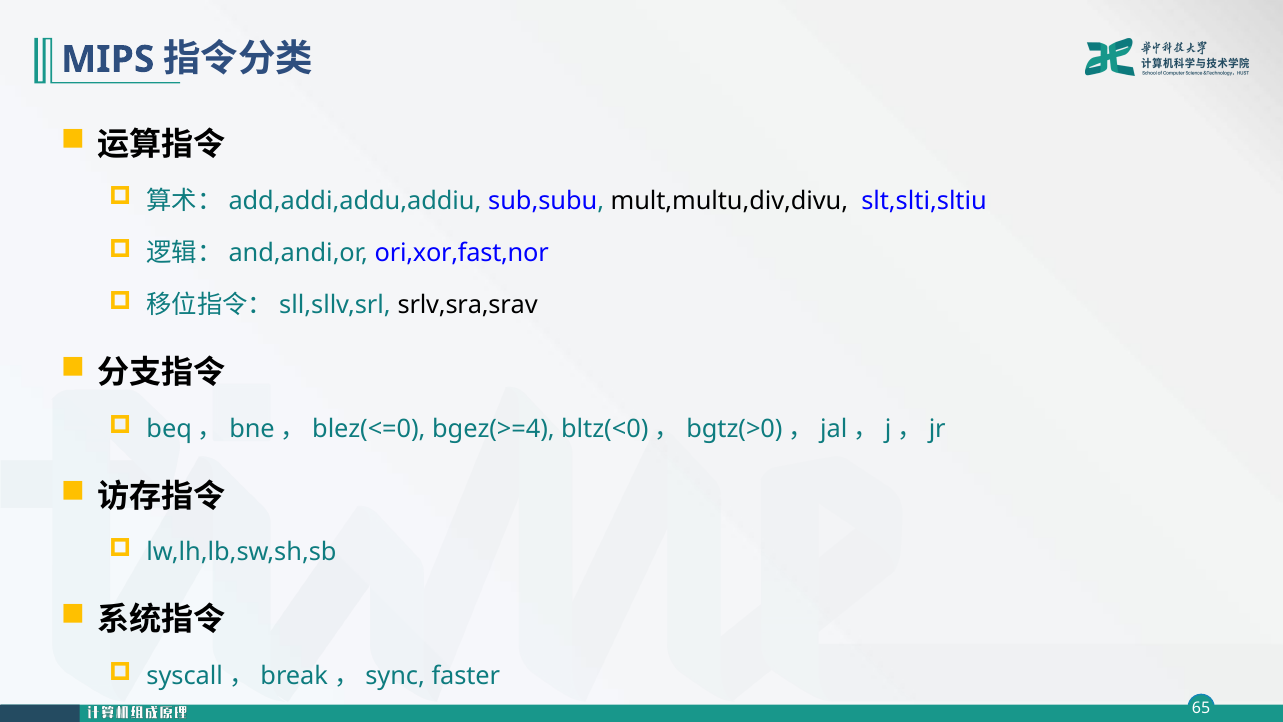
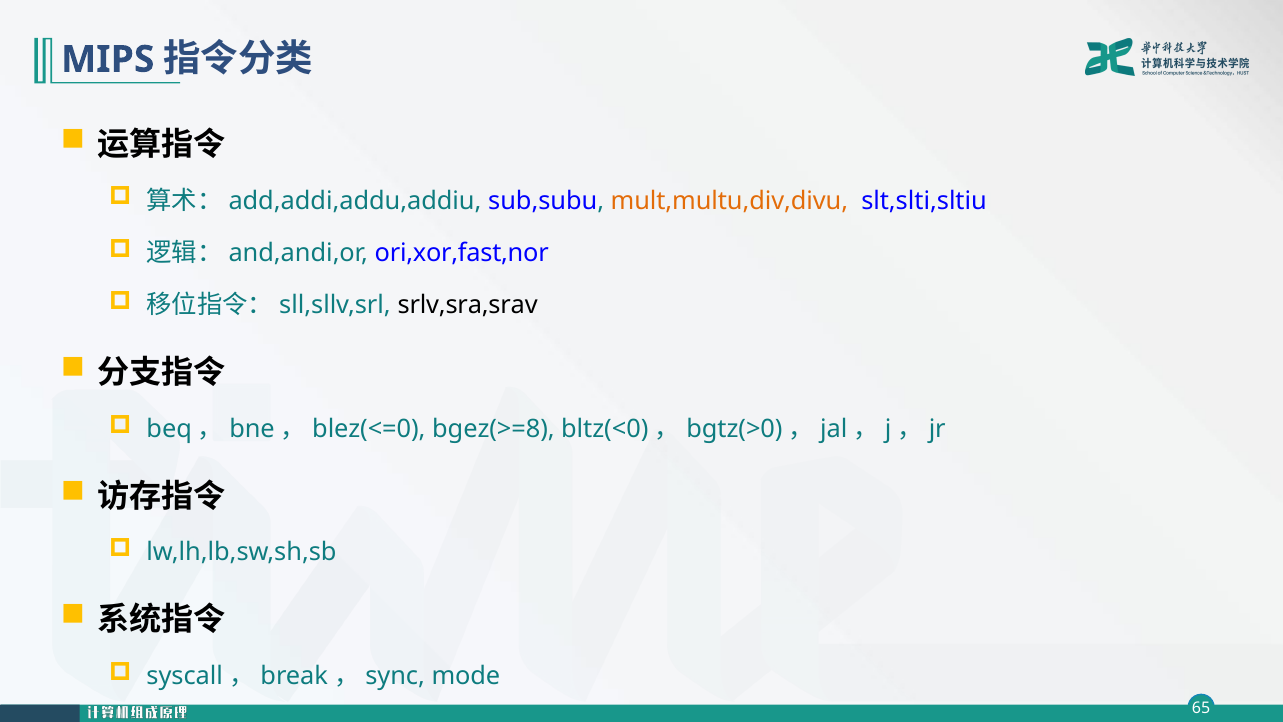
mult,multu,div,divu colour: black -> orange (729, 201)
bgez(>=4: bgez(>=4 -> bgez(>=8 (493, 429)
faster: faster -> mode (466, 676)
